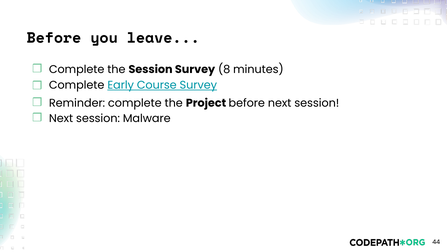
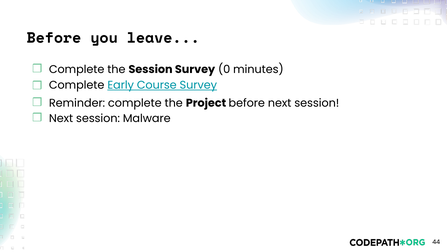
8: 8 -> 0 (224, 69)
